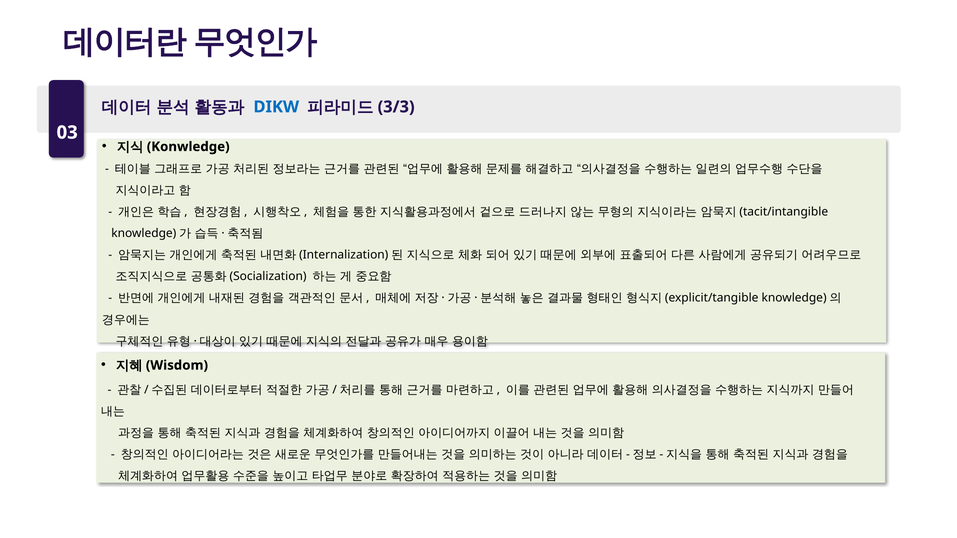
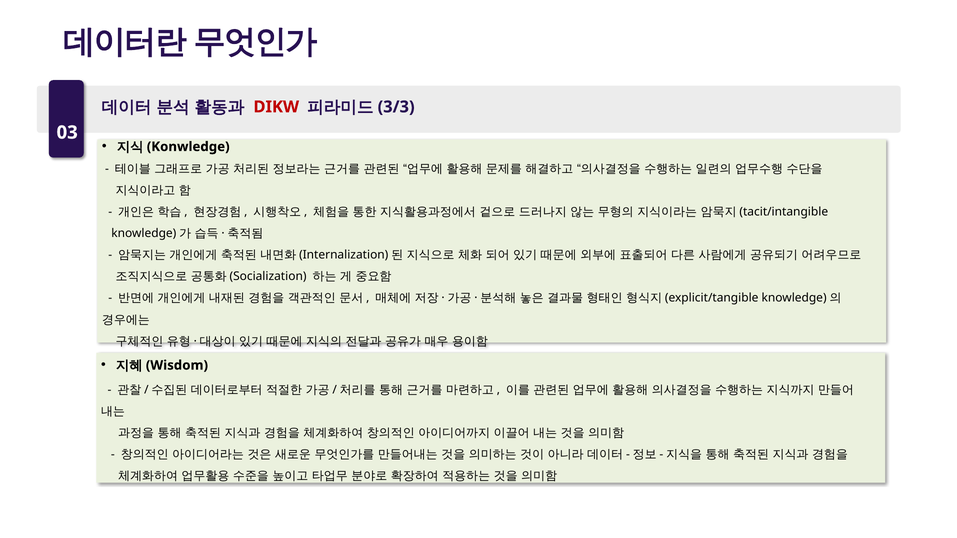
DIKW colour: blue -> red (276, 107)
